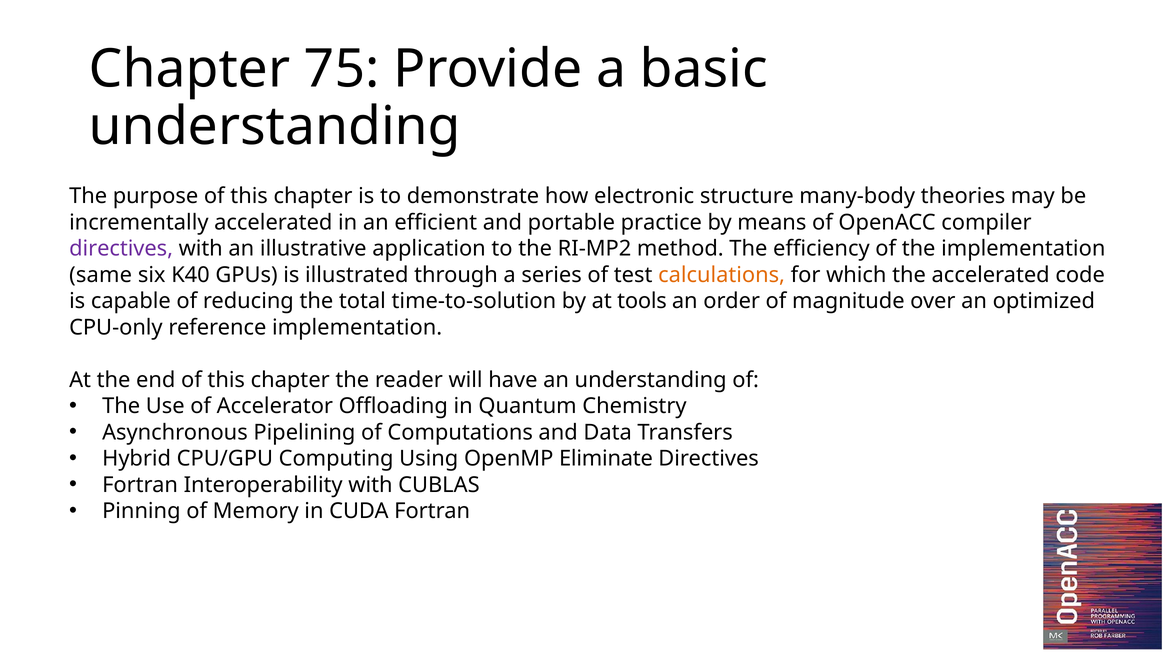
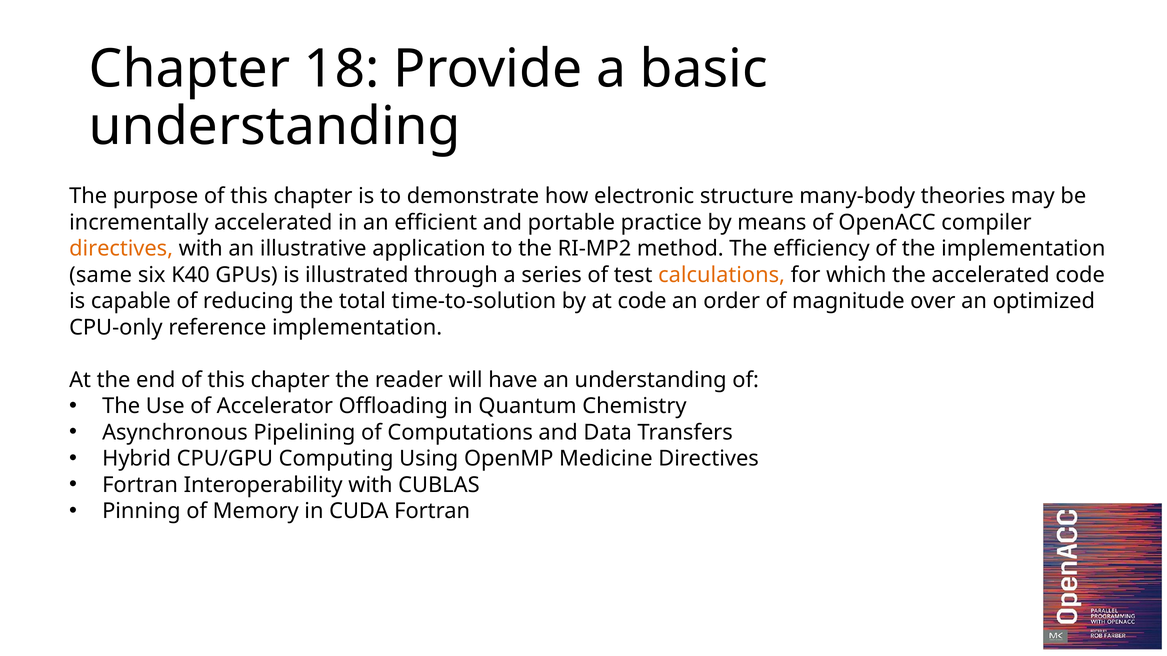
75: 75 -> 18 (342, 69)
directives colour: purple -> orange (121, 249)
at tools: tools -> code (642, 301)
Eliminate: Eliminate -> Medicine (606, 459)
